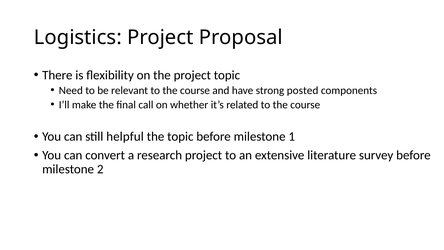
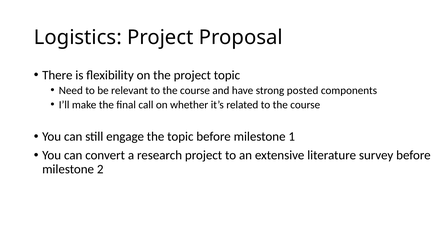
helpful: helpful -> engage (125, 137)
